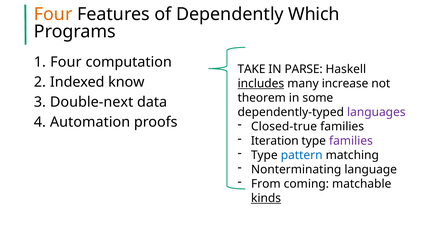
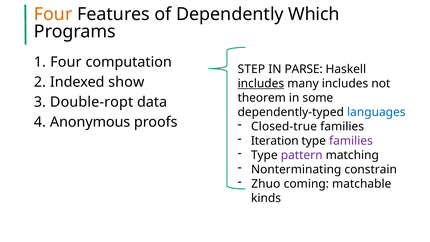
TAKE: TAKE -> STEP (251, 69)
know: know -> show (126, 82)
many increase: increase -> includes (345, 83)
Double-next: Double-next -> Double-ropt (92, 102)
languages colour: purple -> blue (376, 112)
Automation: Automation -> Anonymous (90, 122)
pattern colour: blue -> purple (302, 155)
language: language -> constrain (371, 169)
From: From -> Zhuo (266, 184)
kinds underline: present -> none (266, 198)
